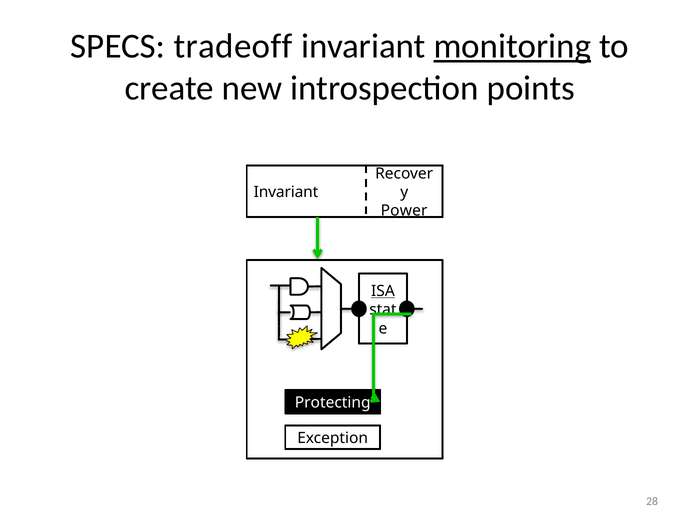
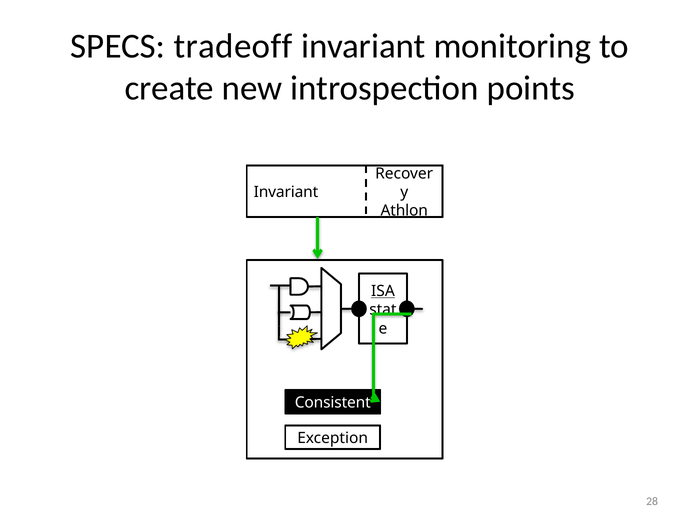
monitoring underline: present -> none (512, 46)
Power: Power -> Athlon (404, 211)
Protecting: Protecting -> Consistent (333, 403)
